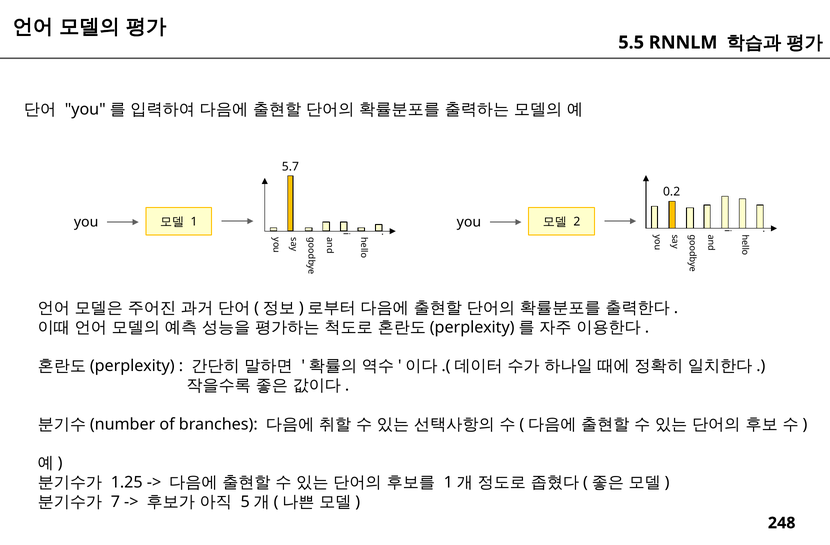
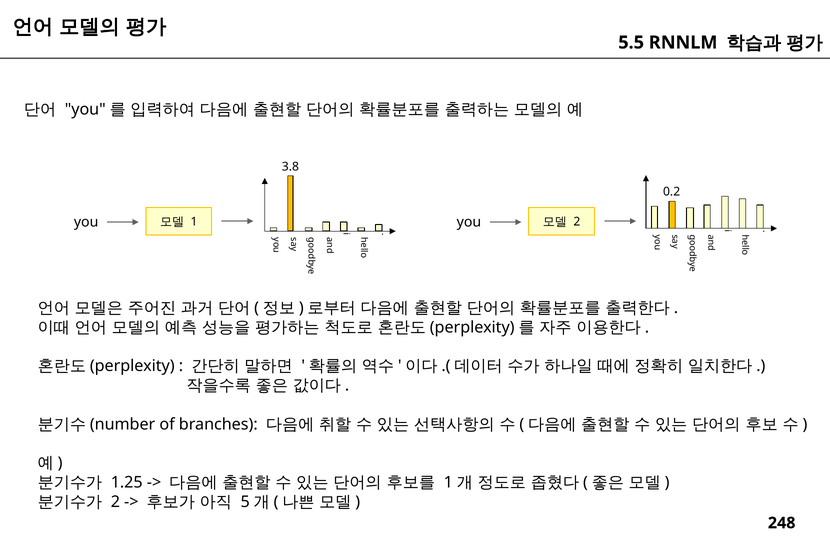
5.7: 5.7 -> 3.8 (290, 167)
7: 7 -> 2 (115, 502)
